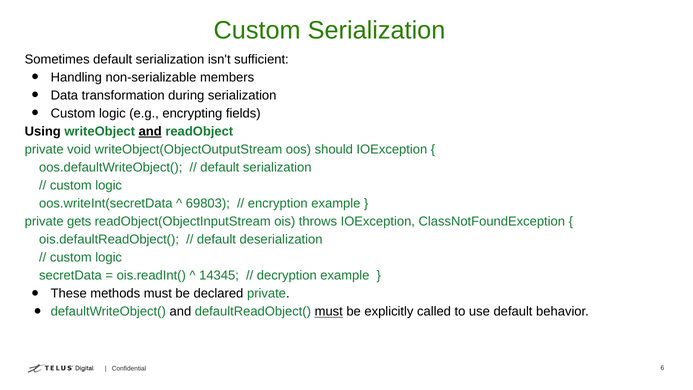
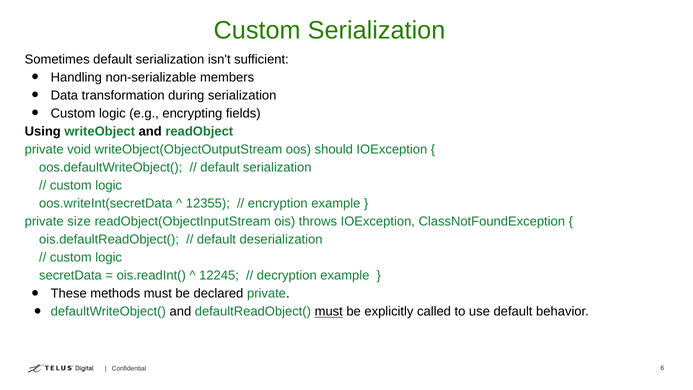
and underline: present -> none (150, 131)
69803: 69803 -> 12355 (208, 204)
gets: gets -> size (79, 222)
14345: 14345 -> 12245 (219, 276)
